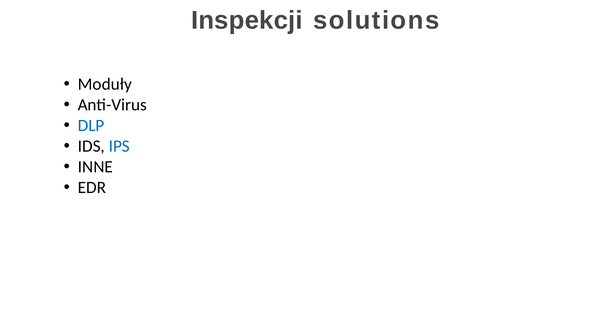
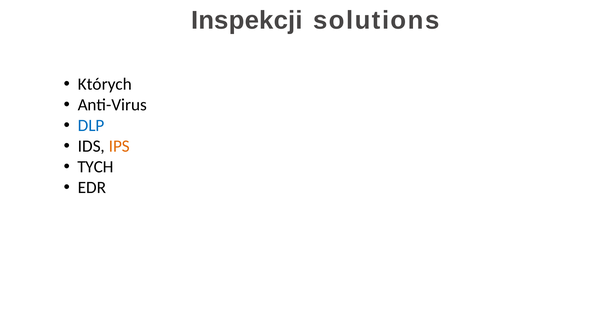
Moduły: Moduły -> Których (105, 84)
IPS colour: blue -> orange (119, 146)
INNE: INNE -> TYCH (96, 167)
